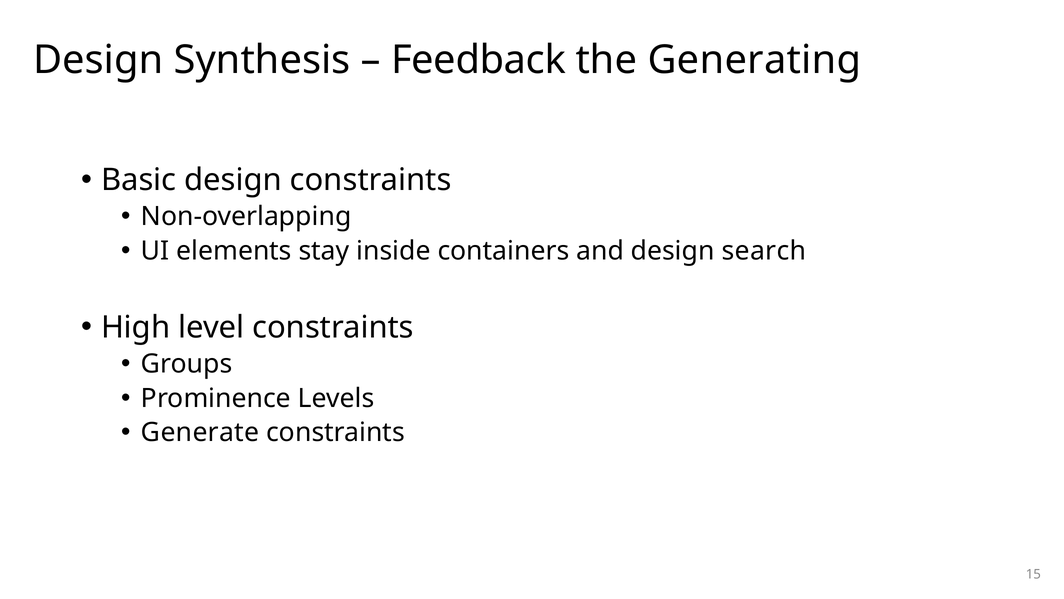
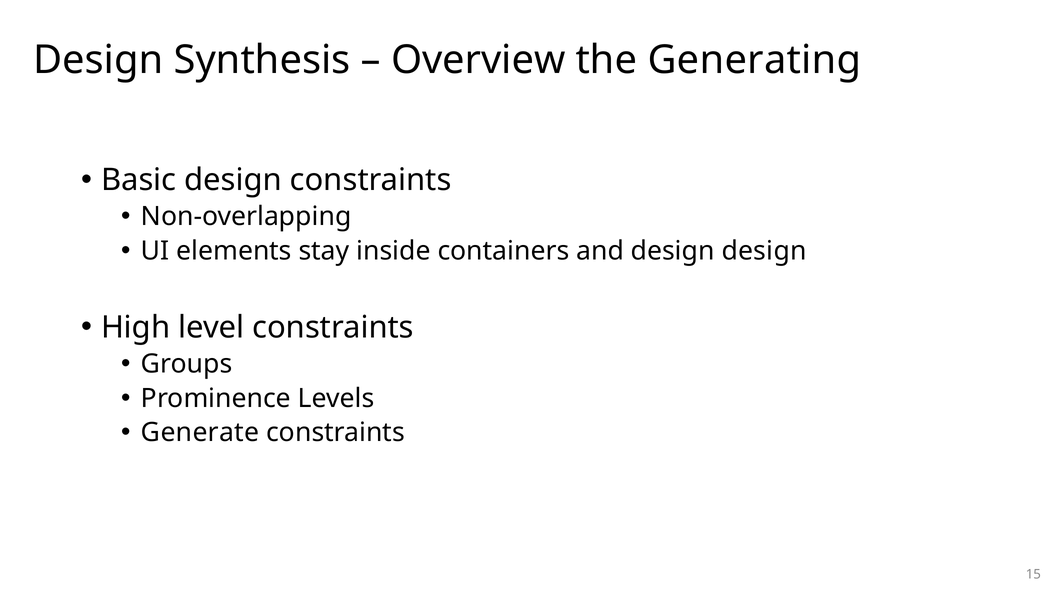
Feedback: Feedback -> Overview (478, 60)
design search: search -> design (764, 251)
